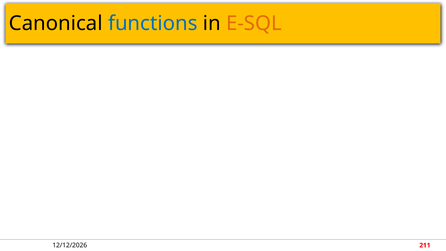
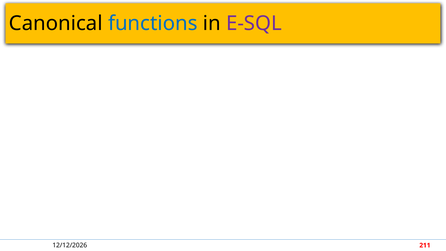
E-SQL colour: orange -> purple (254, 23)
